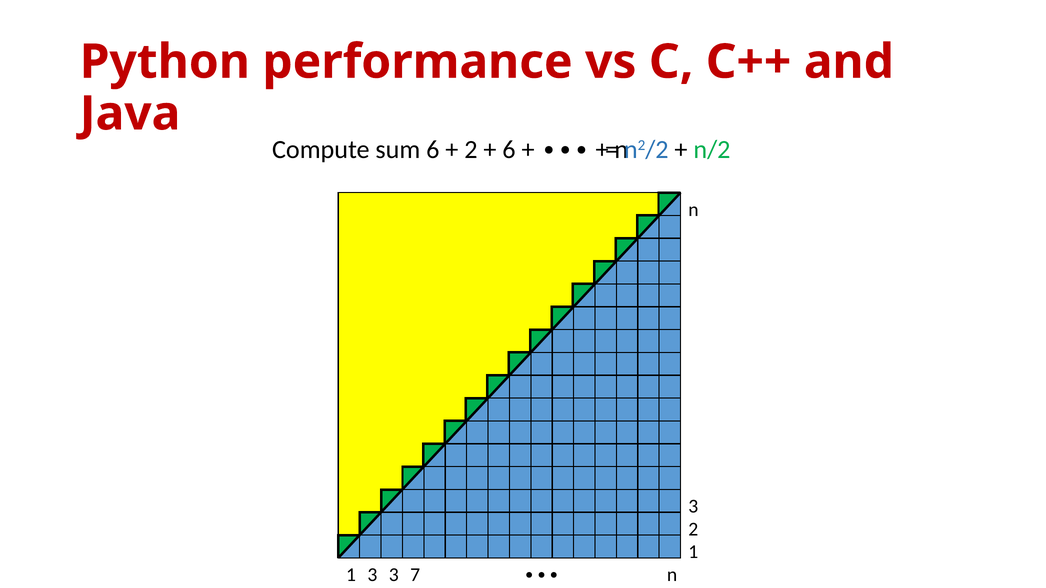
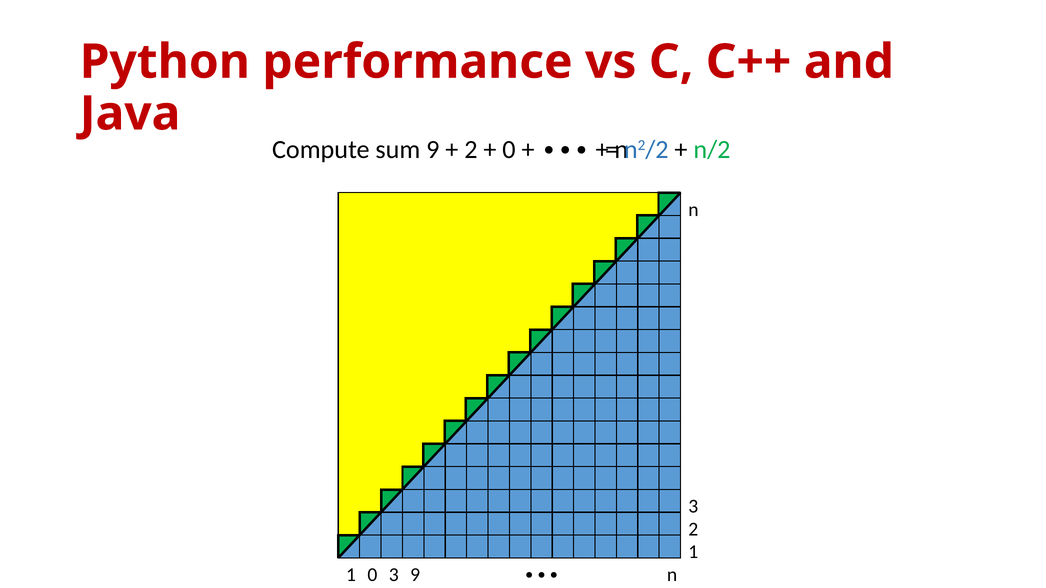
sum 6: 6 -> 9 (433, 150)
6: 6 -> 0 (509, 150)
1 3: 3 -> 0 (372, 575)
3 7: 7 -> 9 (415, 575)
